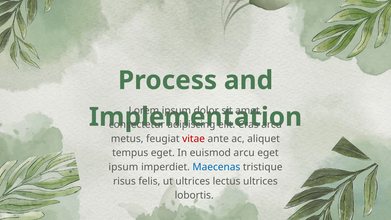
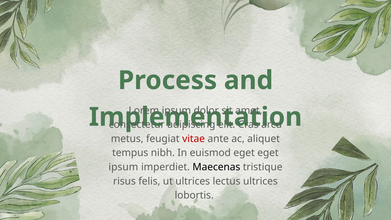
tempus eget: eget -> nibh (163, 153)
euismod arcu: arcu -> eget (244, 153)
Maecenas colour: blue -> black (216, 167)
